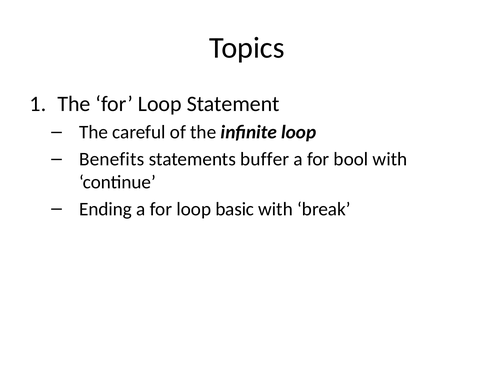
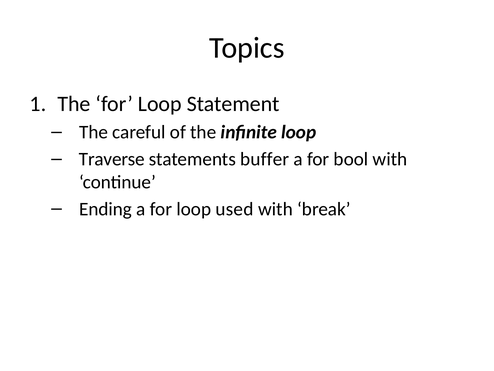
Benefits: Benefits -> Traverse (112, 159)
basic: basic -> used (235, 209)
